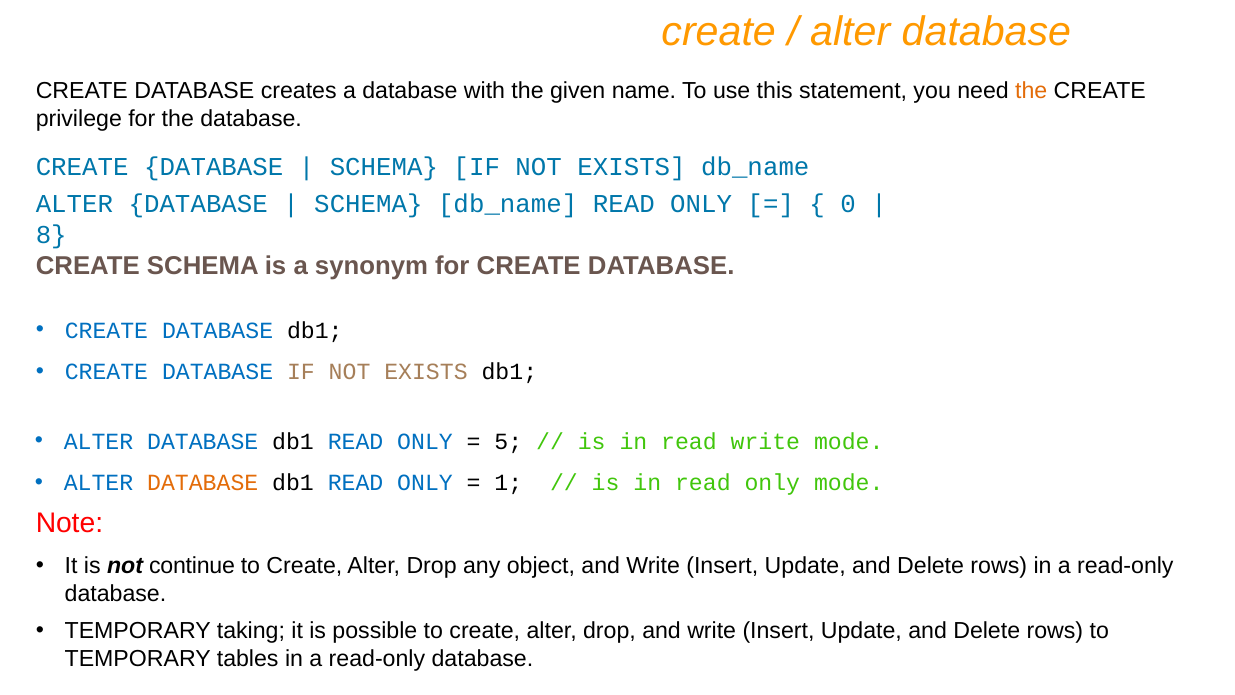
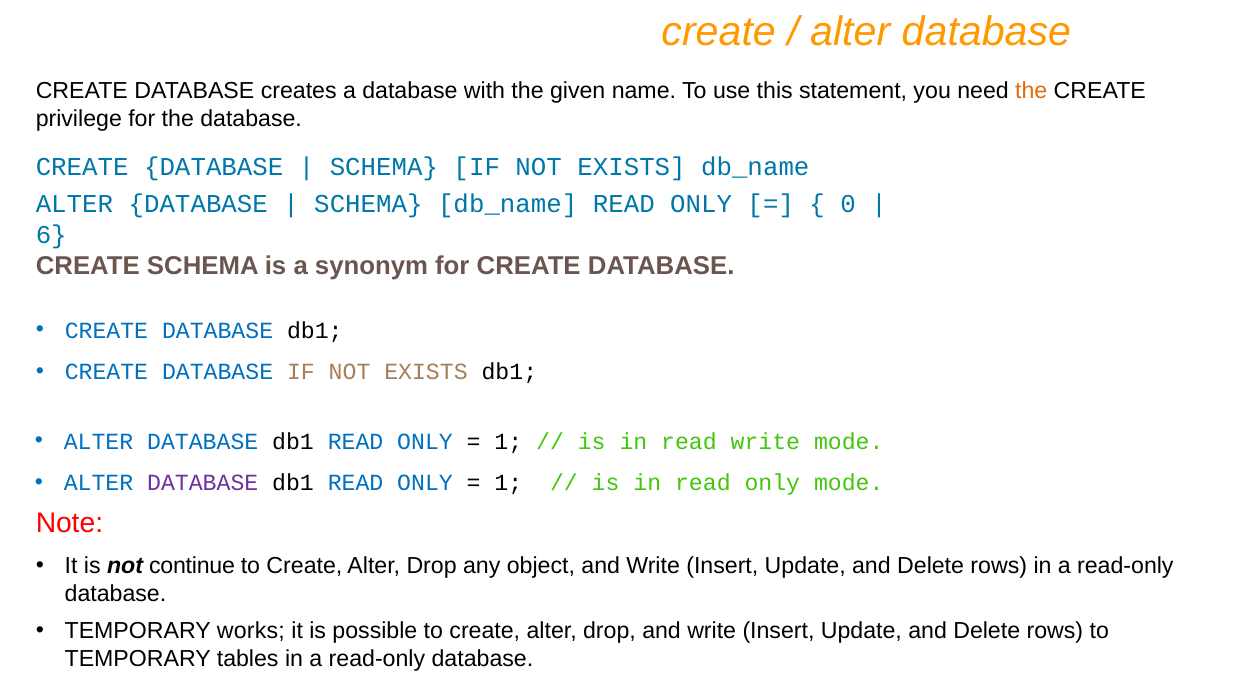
8: 8 -> 6 (51, 235)
5: 5 -> 1 (508, 441)
DATABASE colour: orange -> purple (203, 483)
taking: taking -> works (251, 631)
